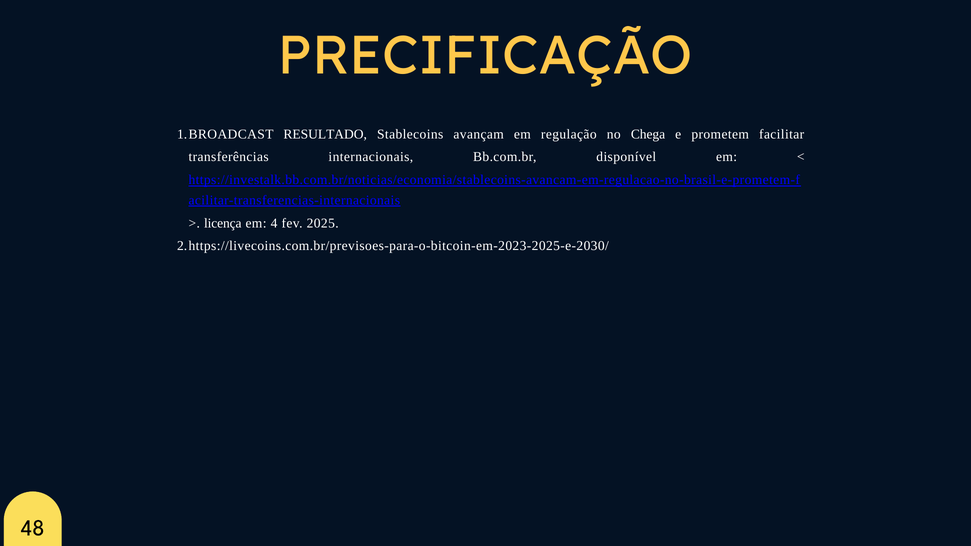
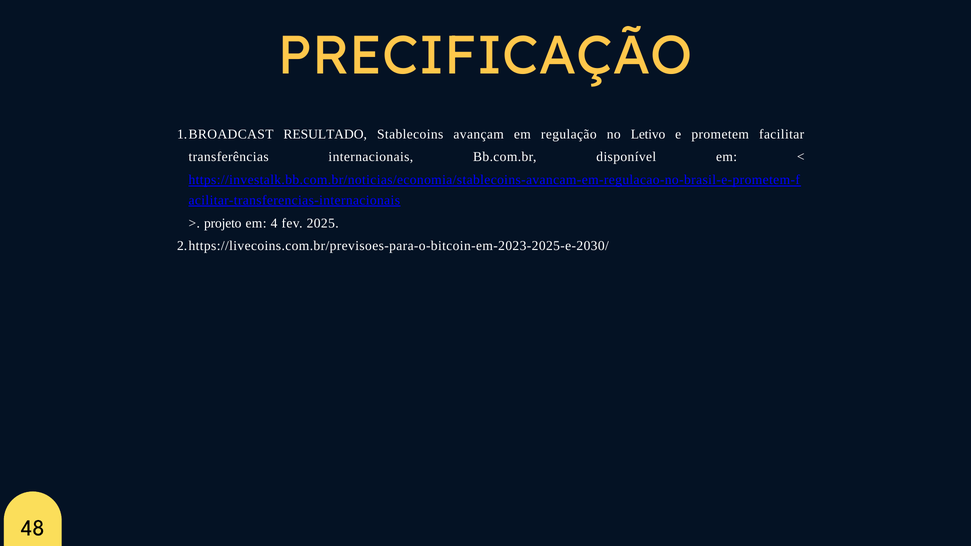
Chega: Chega -> Letivo (648, 134)
licença: licença -> projeto (223, 223)
